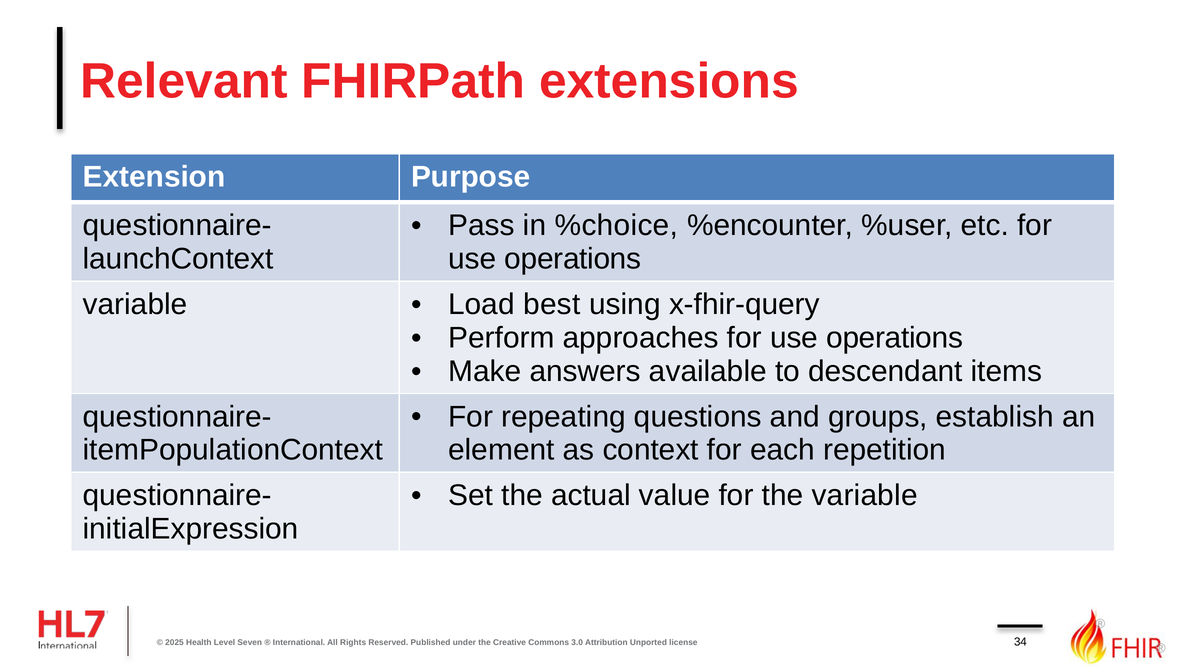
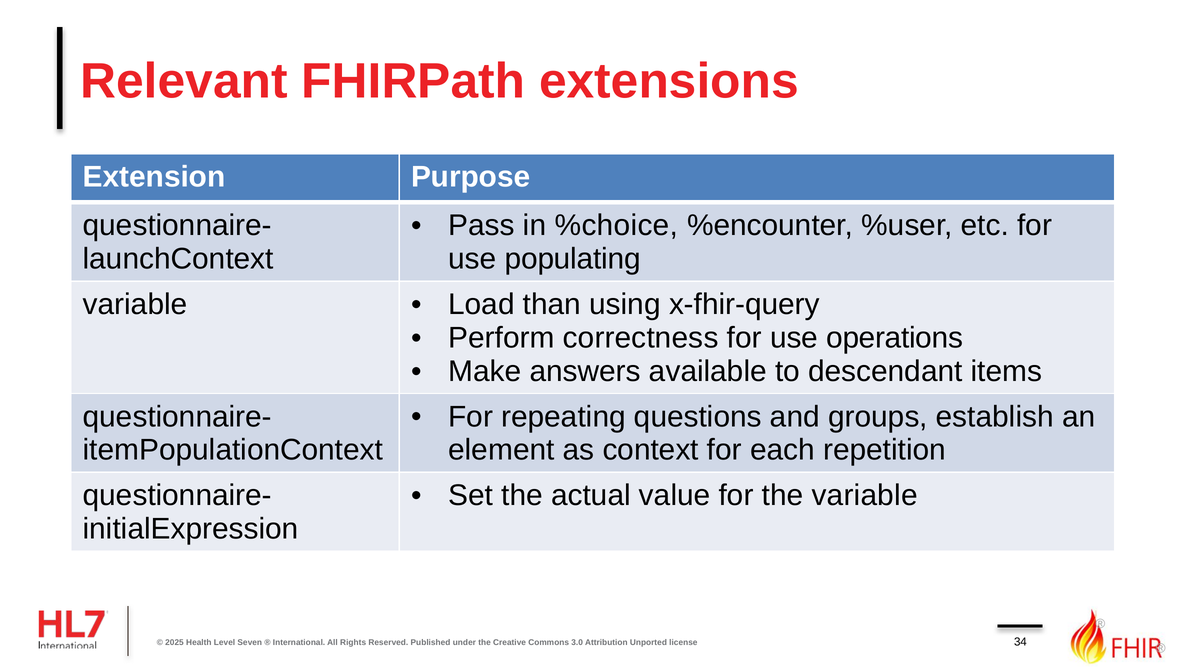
operations: operations -> populating (573, 259)
best: best -> than (552, 304)
approaches: approaches -> correctness (641, 338)
